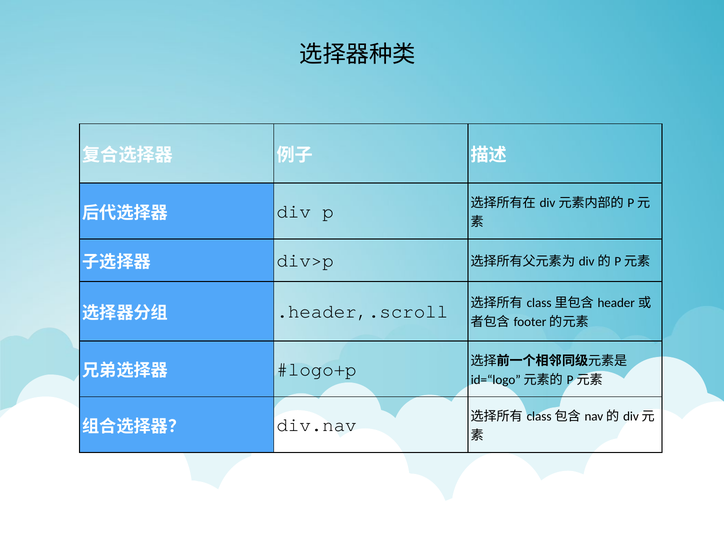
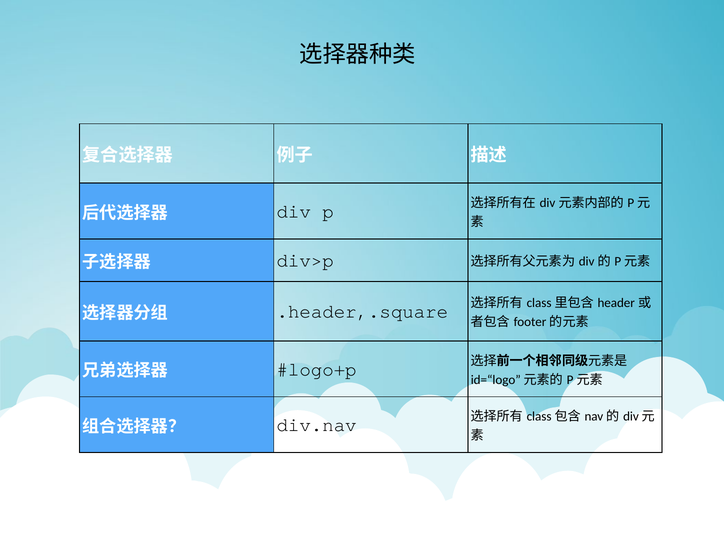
.header,.scroll: .header,.scroll -> .header,.square (362, 312)
